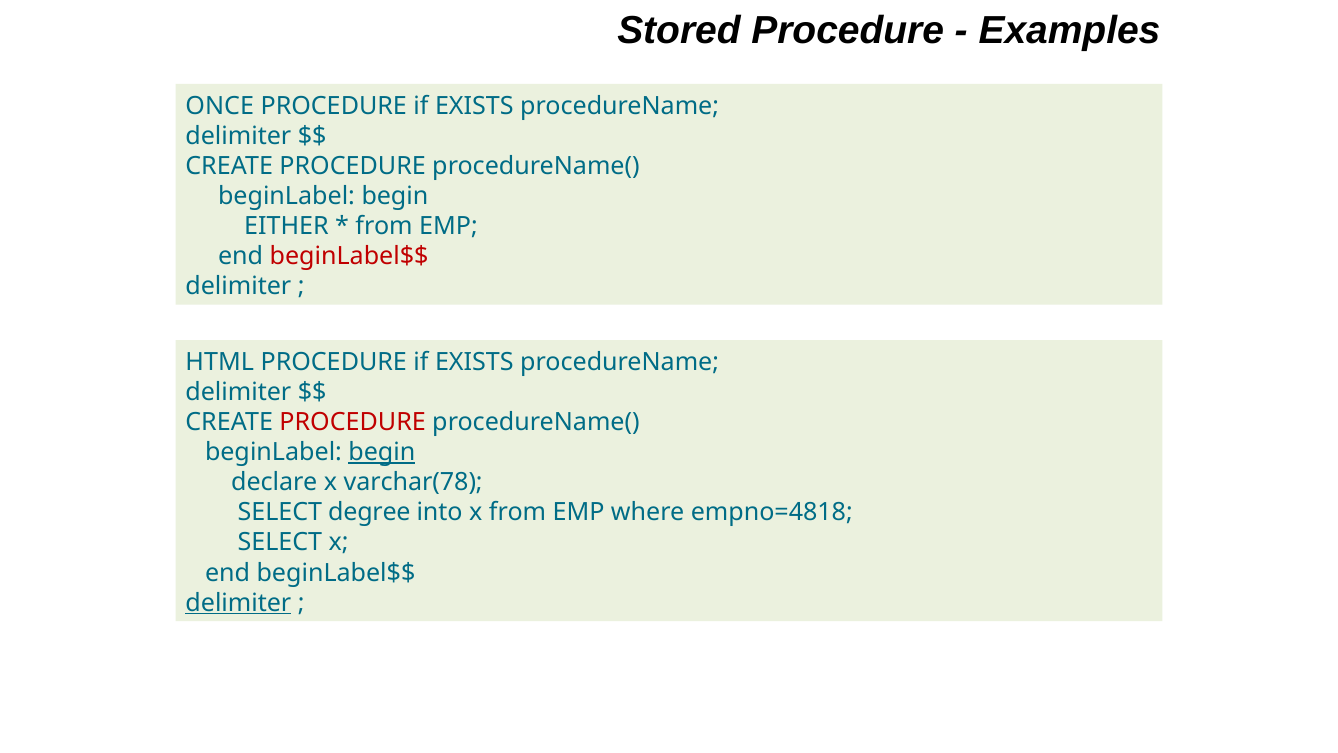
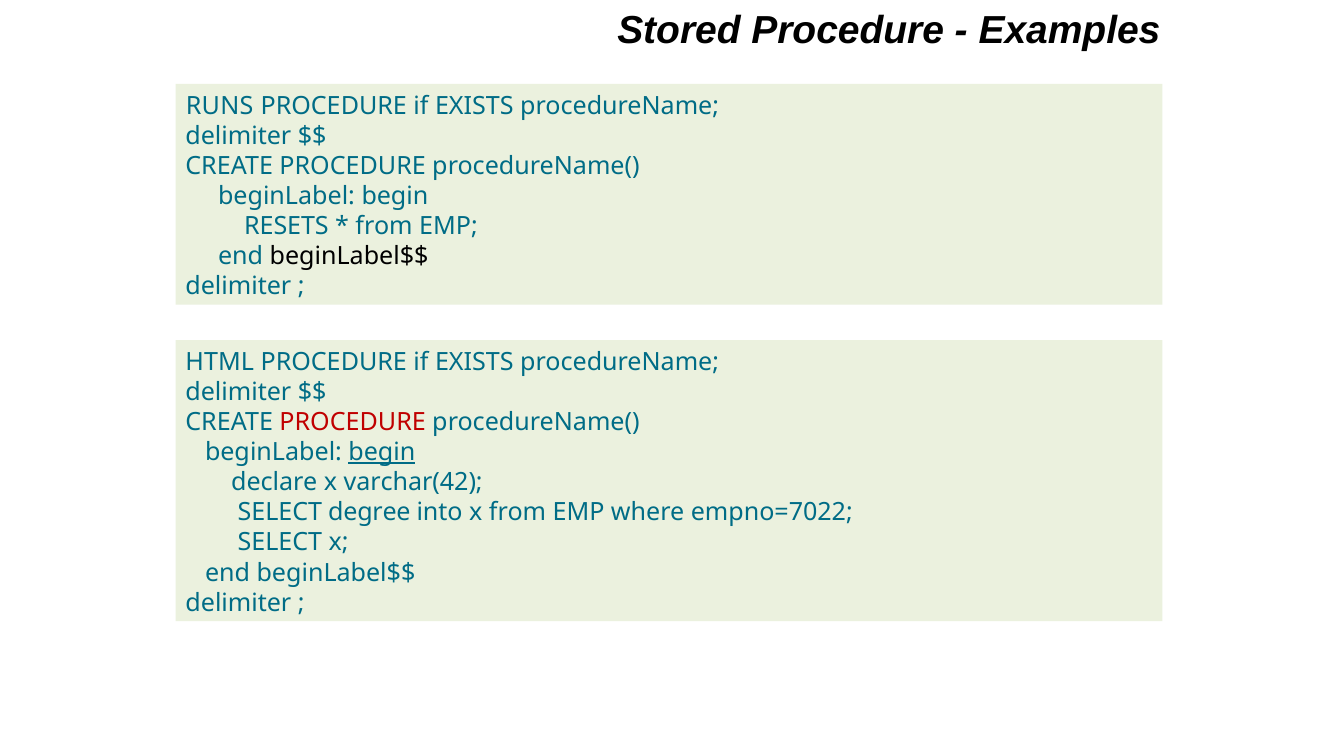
ONCE: ONCE -> RUNS (220, 106)
EITHER: EITHER -> RESETS (286, 226)
beginLabel$$ colour: red -> black (349, 256)
varchar(78: varchar(78 -> varchar(42 (413, 482)
empno=4818: empno=4818 -> empno=7022 (772, 512)
delimiter underline: present -> none (238, 603)
